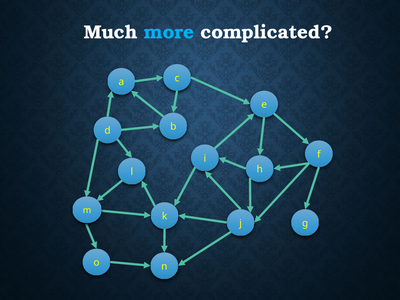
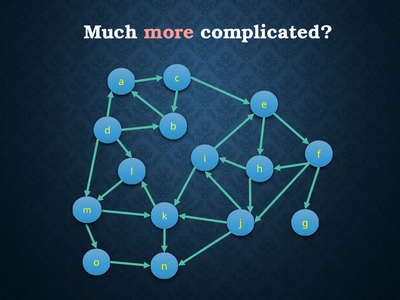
more colour: light blue -> pink (169, 32)
